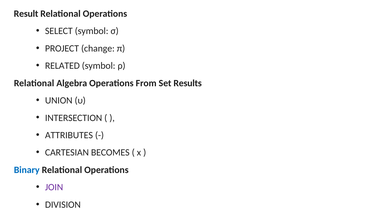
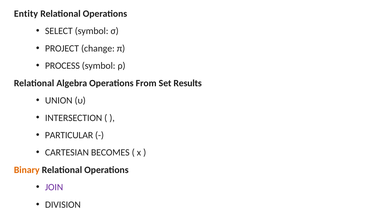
Result: Result -> Entity (26, 14)
RELATED: RELATED -> PROCESS (62, 66)
ATTRIBUTES: ATTRIBUTES -> PARTICULAR (69, 135)
Binary colour: blue -> orange (27, 170)
